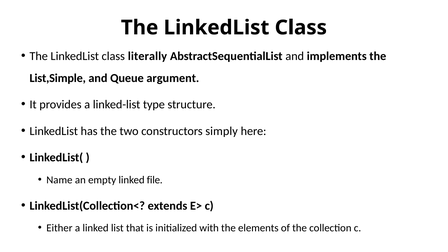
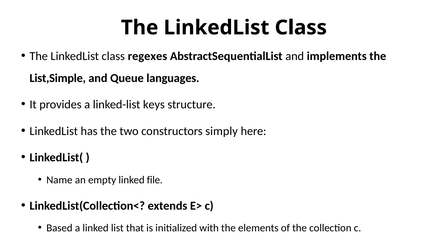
literally: literally -> regexes (147, 56)
argument: argument -> languages (173, 78)
type: type -> keys (154, 105)
Either: Either -> Based (59, 228)
